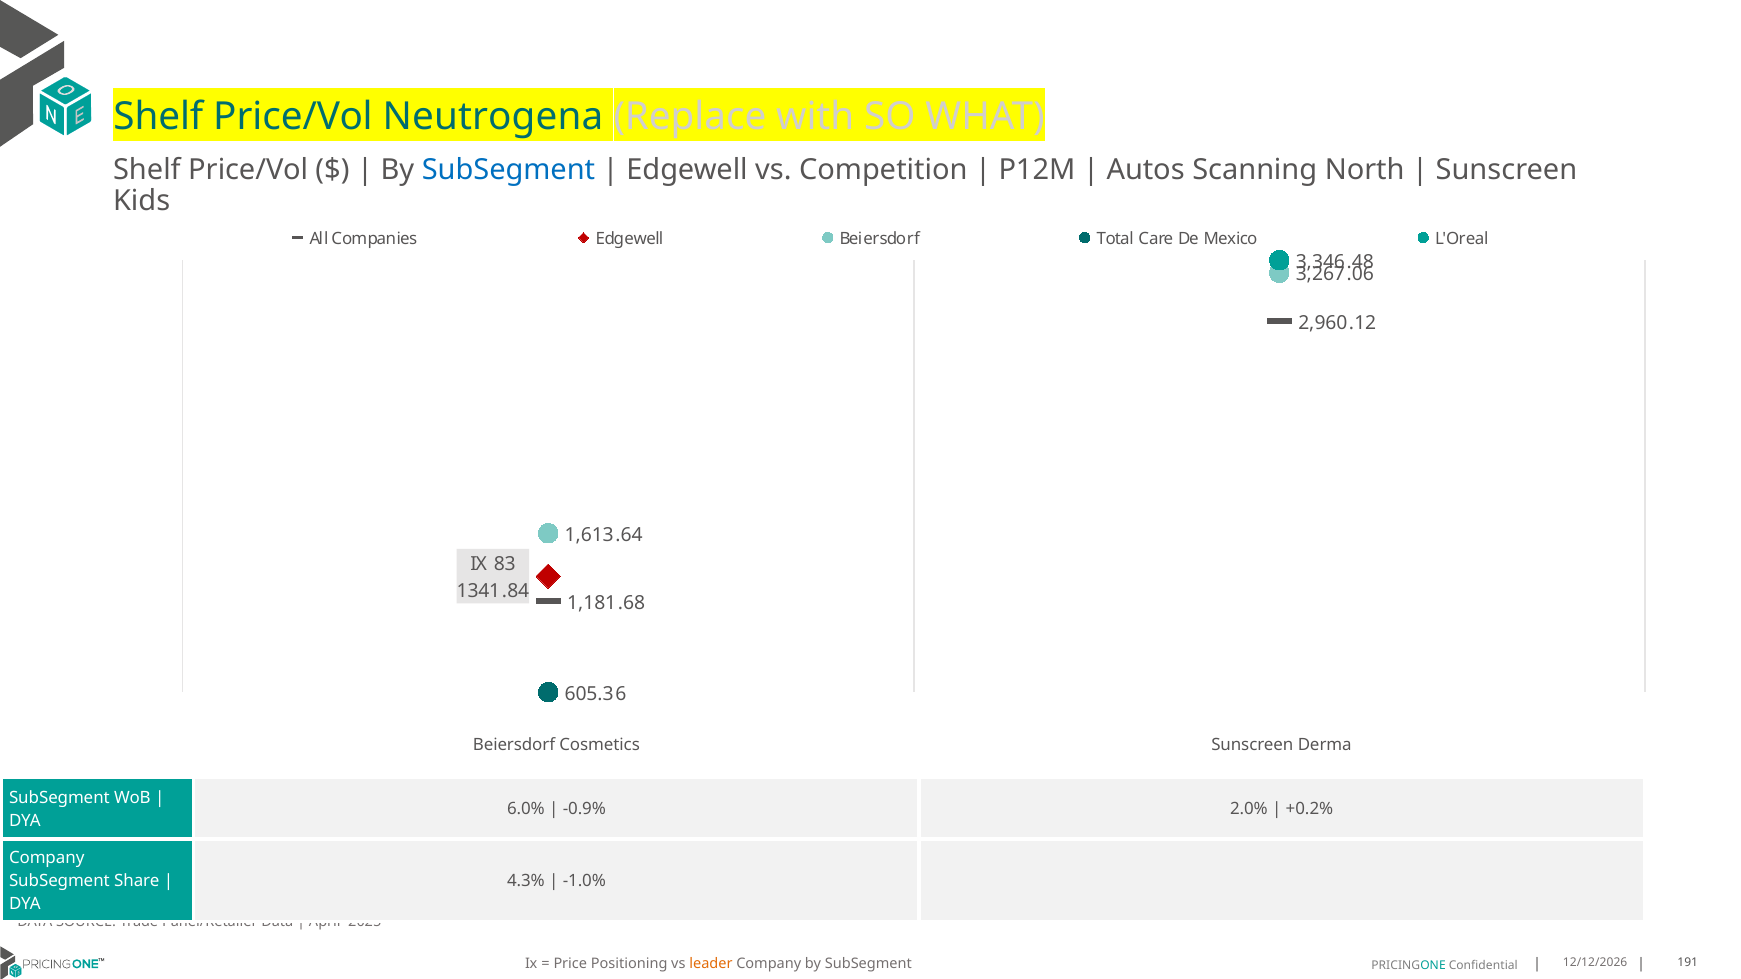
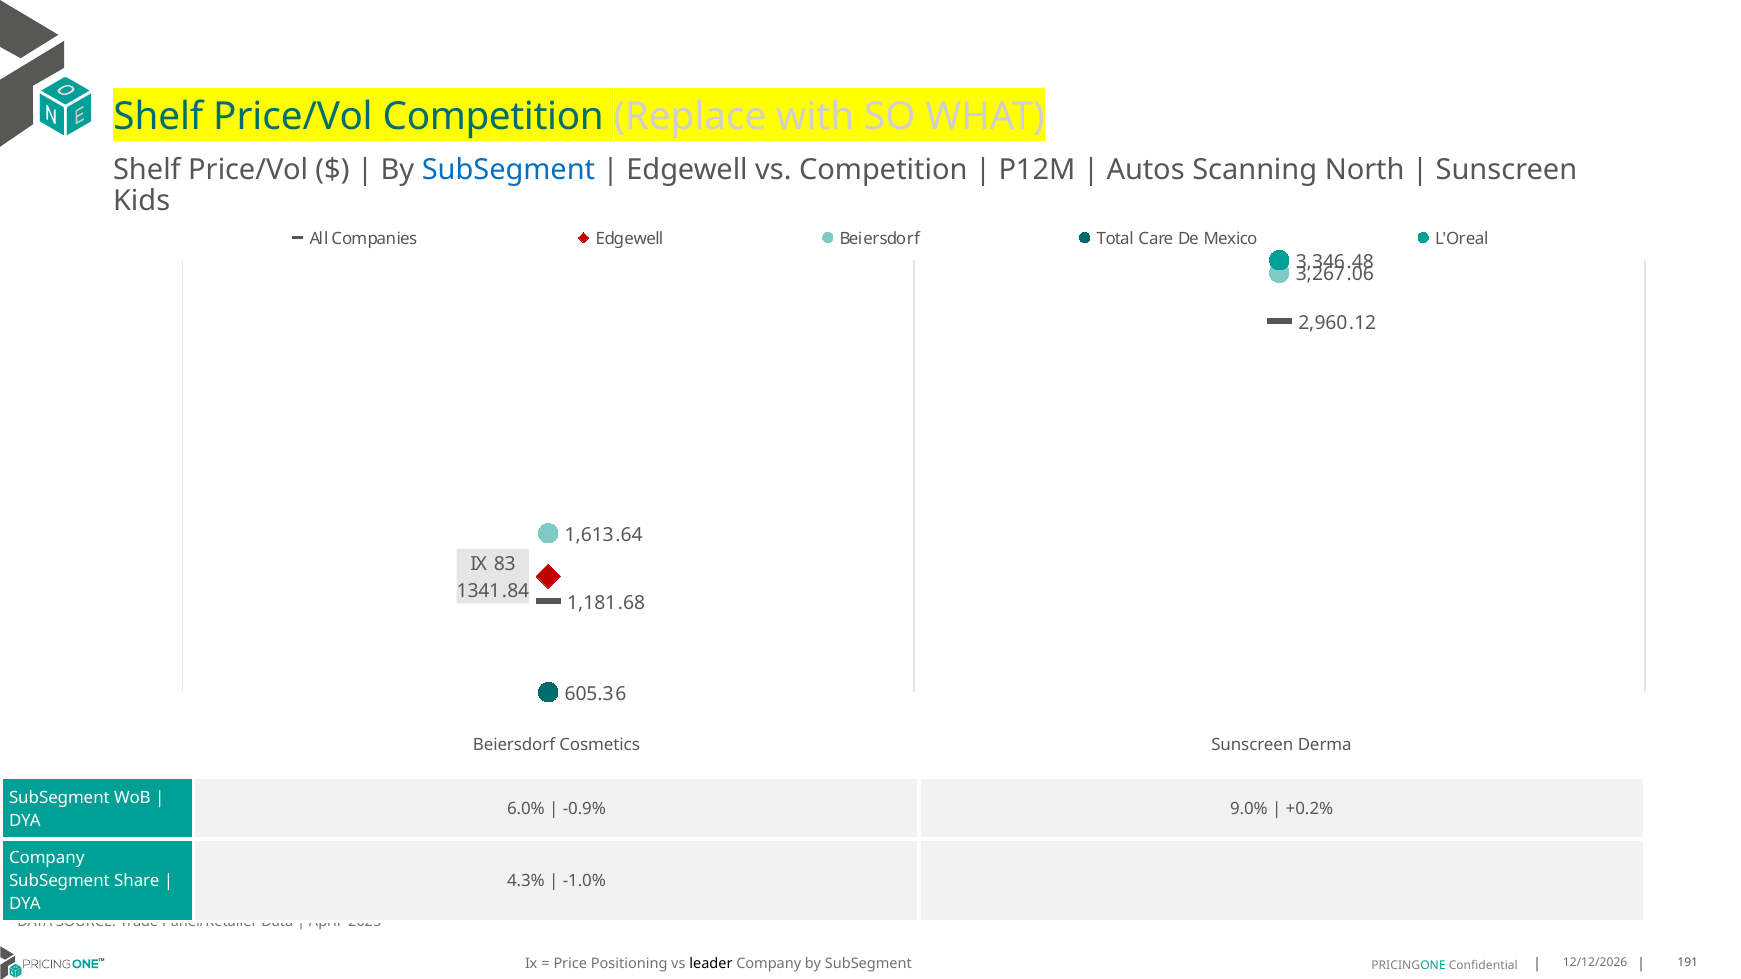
Price/Vol Neutrogena: Neutrogena -> Competition (493, 117)
2.0%: 2.0% -> 9.0% (1249, 809)
leader colour: orange -> black (711, 964)
